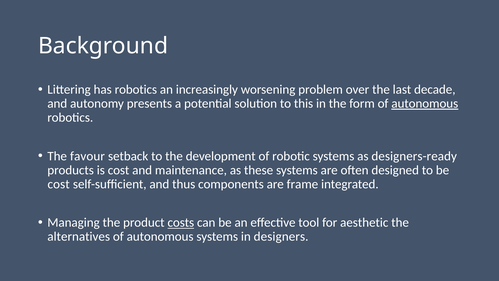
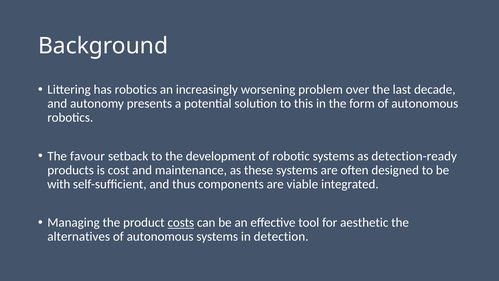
autonomous underline: present -> none (425, 103)
designers-ready: designers-ready -> detection-ready (414, 156)
cost: cost -> with (59, 184)
frame: frame -> viable (302, 184)
designers: designers -> detection (281, 236)
